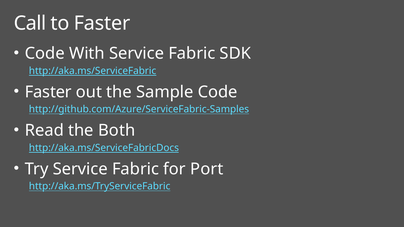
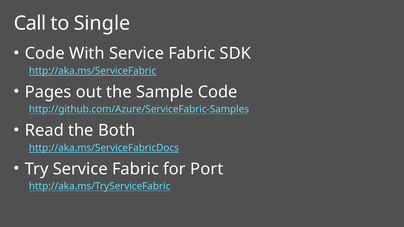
to Faster: Faster -> Single (102, 23)
Faster: Faster -> Pages (48, 92)
